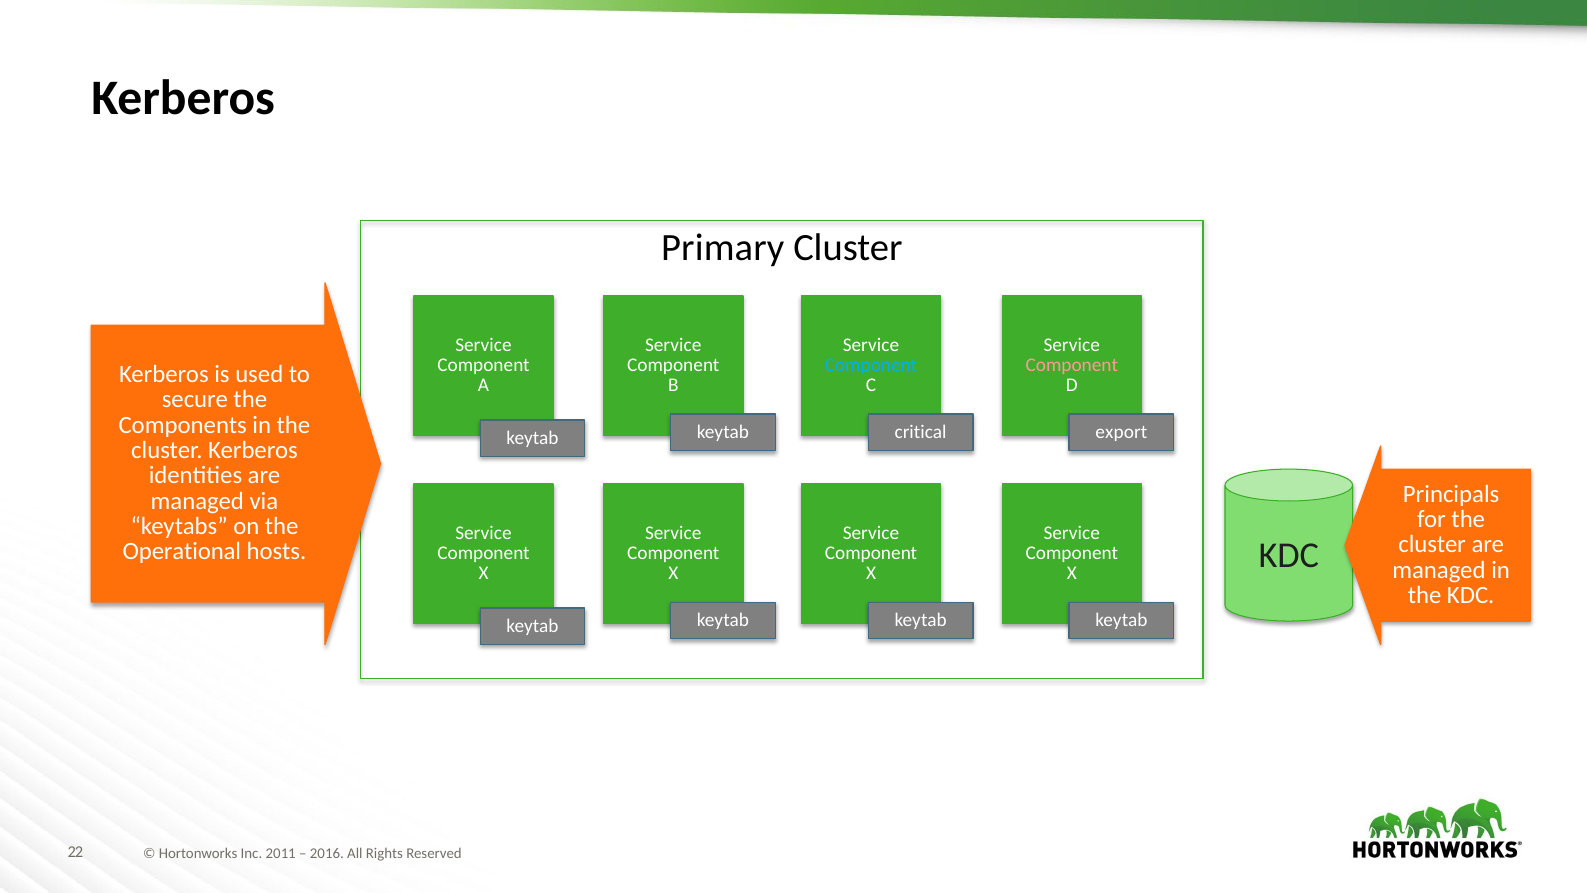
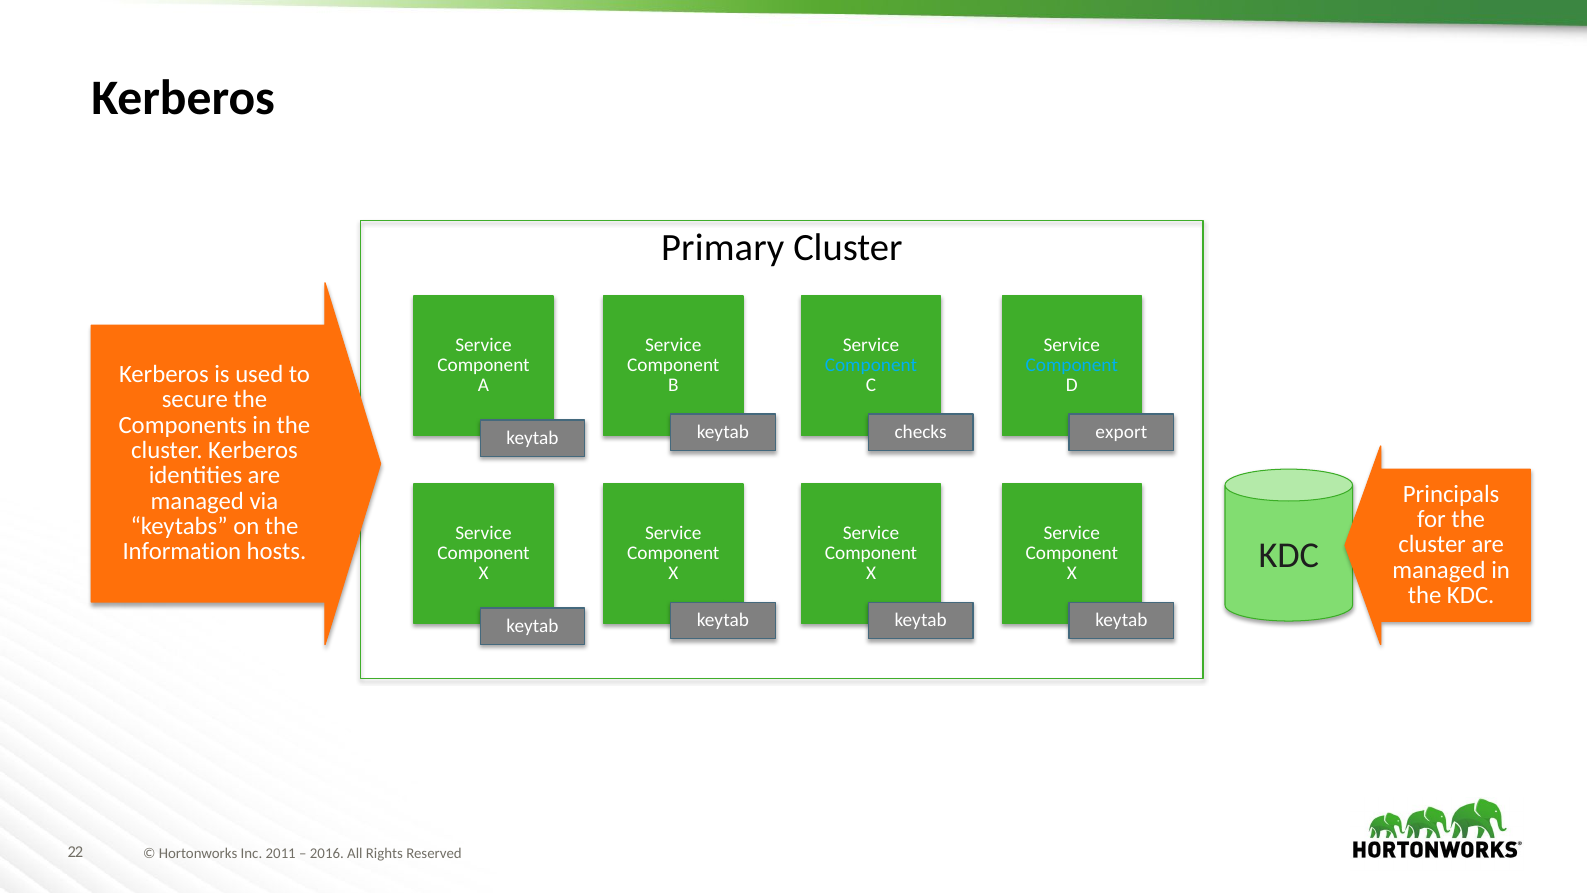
Component colour: pink -> light blue (1072, 365)
critical: critical -> checks (921, 432)
Operational: Operational -> Information (182, 551)
